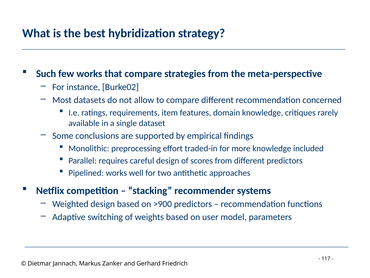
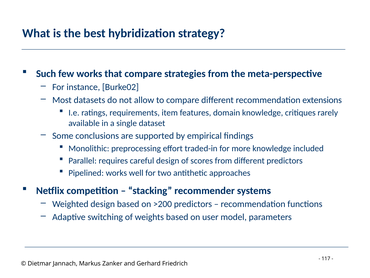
concerned: concerned -> extensions (322, 100)
>900: >900 -> >200 (163, 204)
